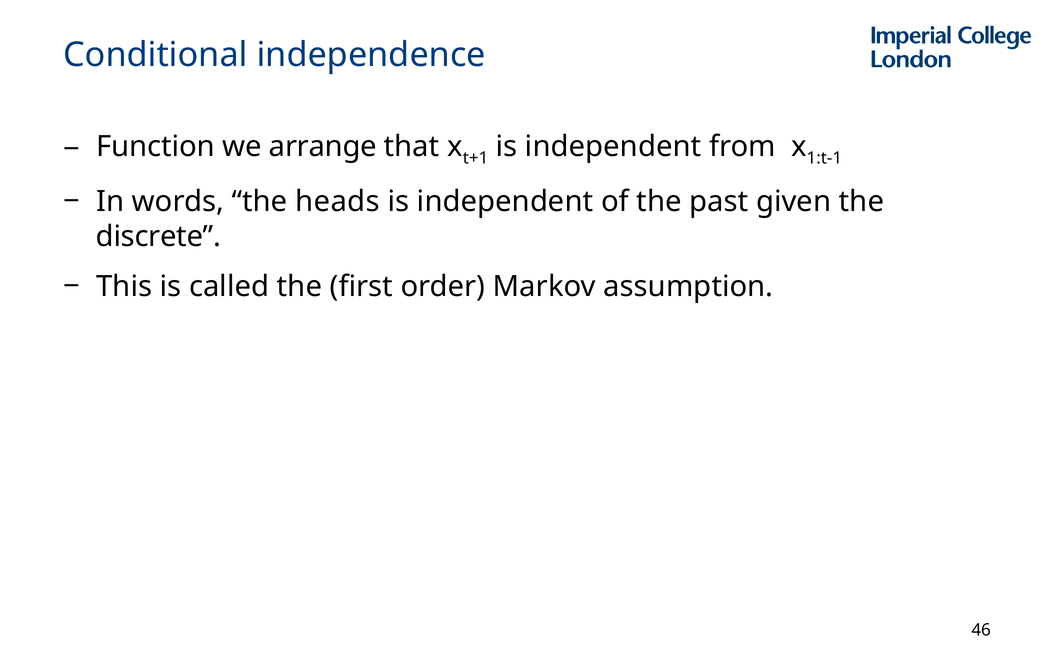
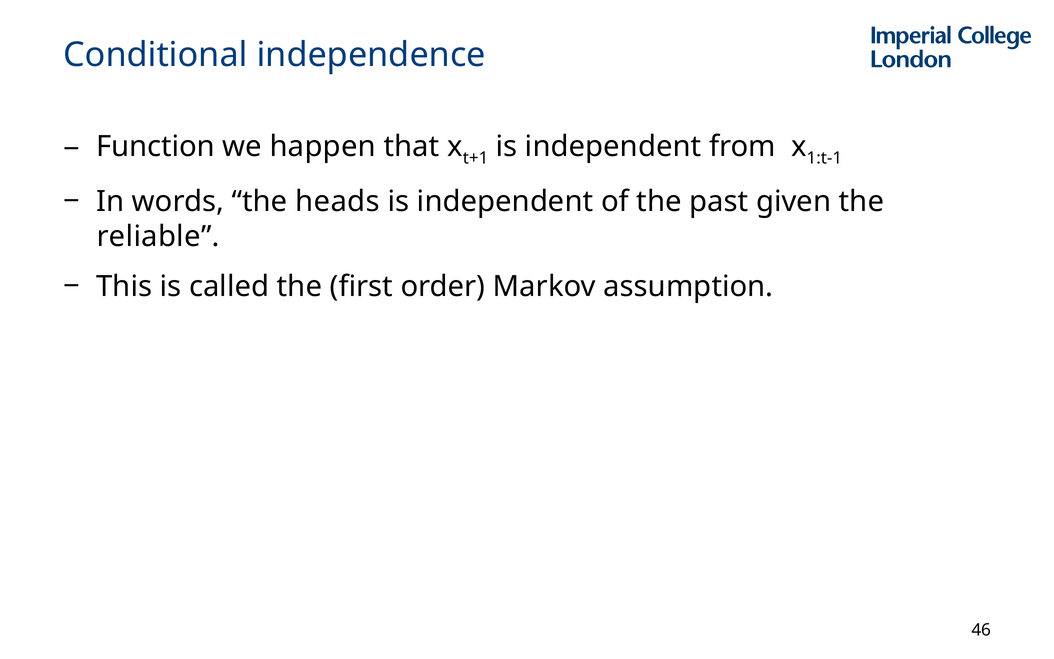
arrange: arrange -> happen (323, 147)
discrete: discrete -> reliable (158, 236)
